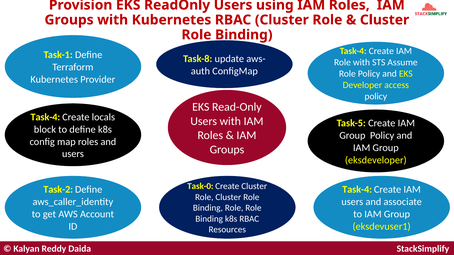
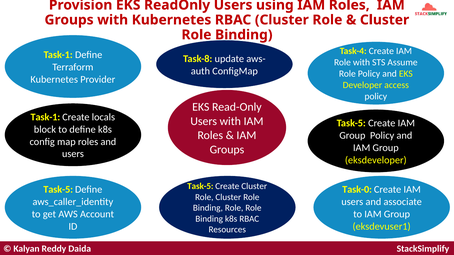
Task-4: Task-4 -> Task-1 (45, 117)
Task-0: Task-0 -> Task-5 (200, 186)
Task-2: Task-2 -> Task-5 (58, 190)
Task-4: Task-4 -> Task-0 (357, 190)
